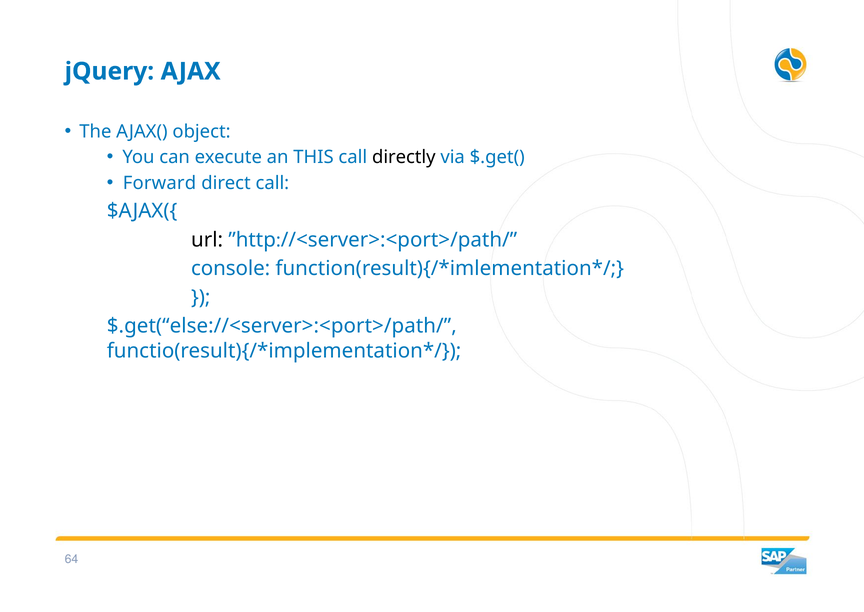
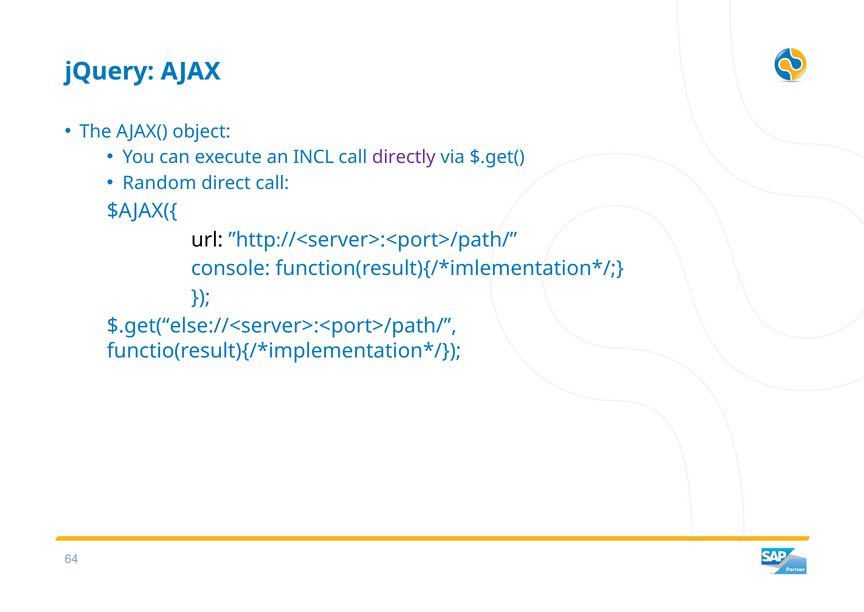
THIS: THIS -> INCL (314, 157)
directly colour: black -> purple (404, 157)
Forward: Forward -> Random (159, 183)
